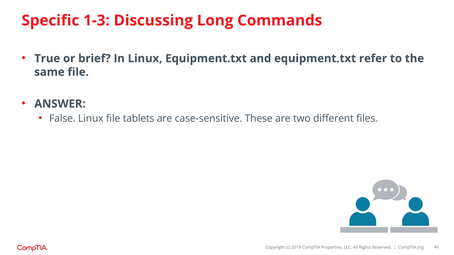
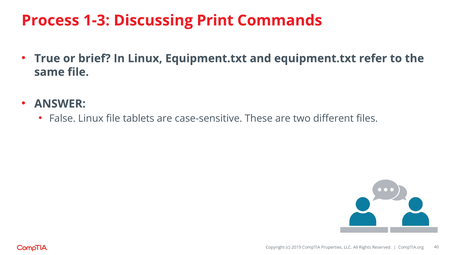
Specific: Specific -> Process (50, 21)
Long: Long -> Print (215, 21)
